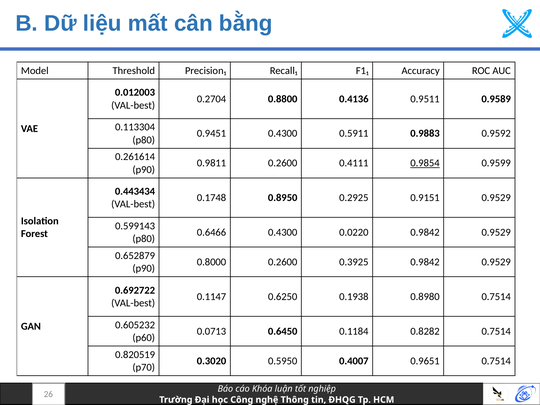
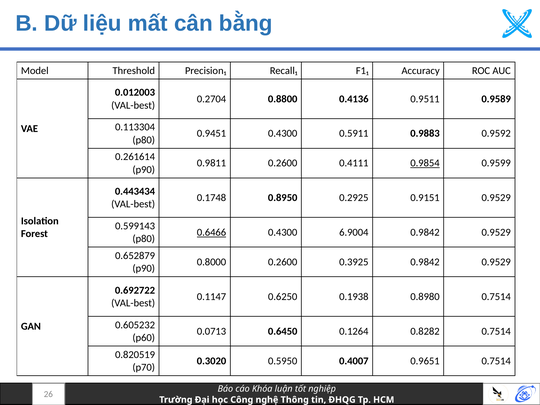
0.6466 underline: none -> present (212, 232)
0.0220: 0.0220 -> 6.9004 (354, 232)
0.1184: 0.1184 -> 0.1264 (354, 331)
